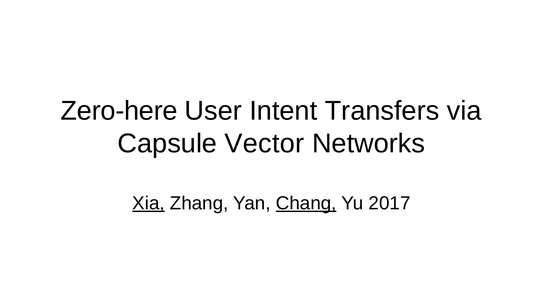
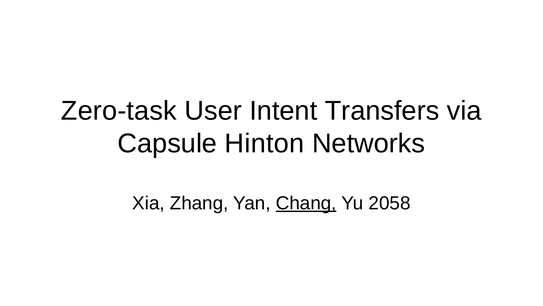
Zero-here: Zero-here -> Zero-task (119, 111)
Vector: Vector -> Hinton (264, 143)
Xia underline: present -> none (148, 203)
2017: 2017 -> 2058 (390, 203)
